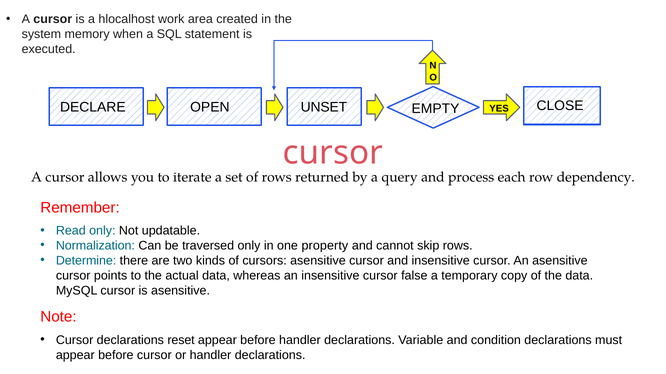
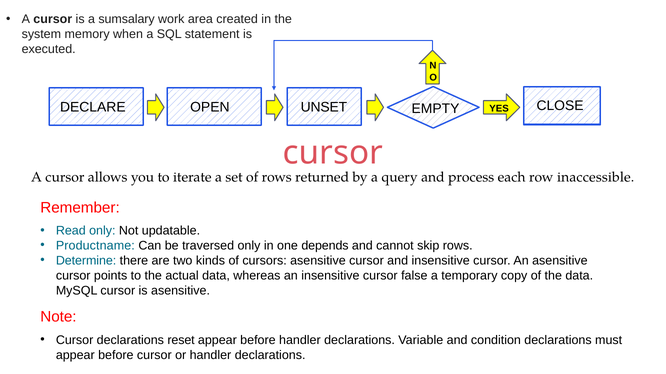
hlocalhost: hlocalhost -> sumsalary (127, 19)
dependency: dependency -> inaccessible (596, 177)
Normalization: Normalization -> Productname (95, 246)
property: property -> depends (325, 246)
